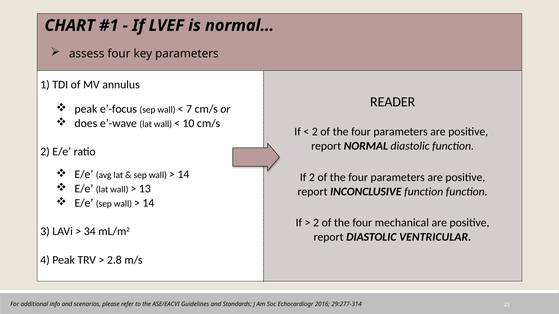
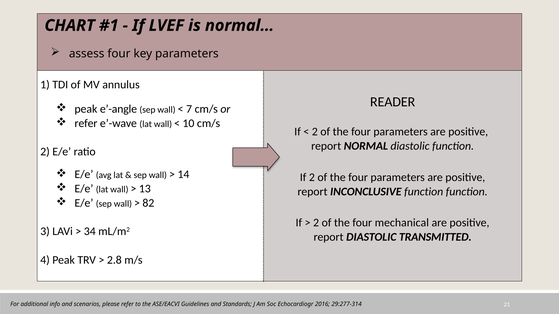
e’-focus: e’-focus -> e’-angle (118, 109)
does: does -> refer (86, 123)
14: 14 -> 82 (148, 203)
VENTRICULAR: VENTRICULAR -> TRANSMITTED (435, 237)
